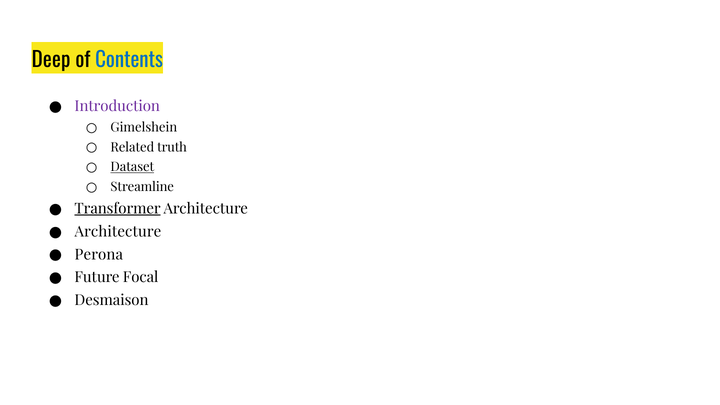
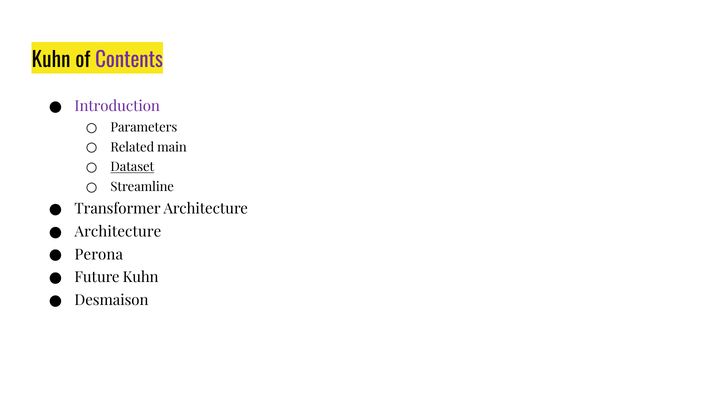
Deep: Deep -> Kuhn (51, 60)
Contents colour: blue -> purple (129, 60)
Gimelshein: Gimelshein -> Parameters (144, 127)
truth: truth -> main (172, 147)
Transformer underline: present -> none (118, 209)
Future Focal: Focal -> Kuhn (141, 277)
